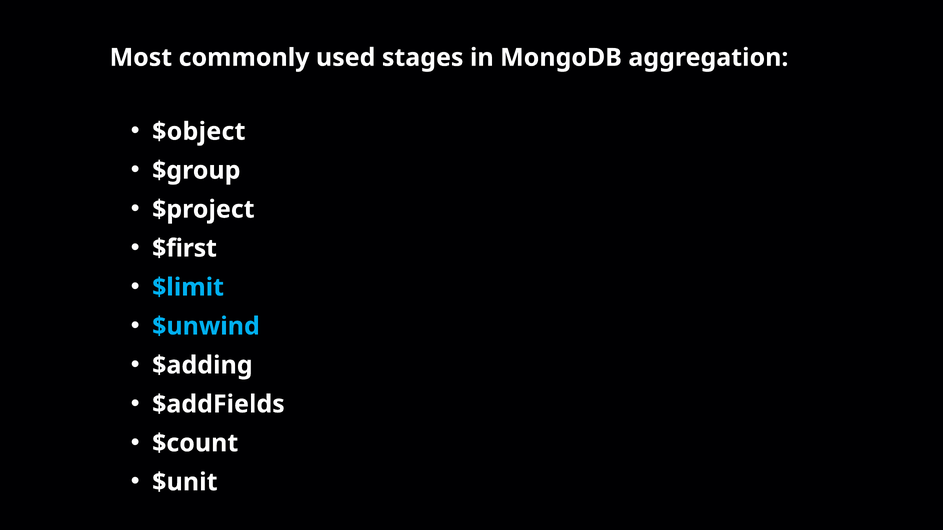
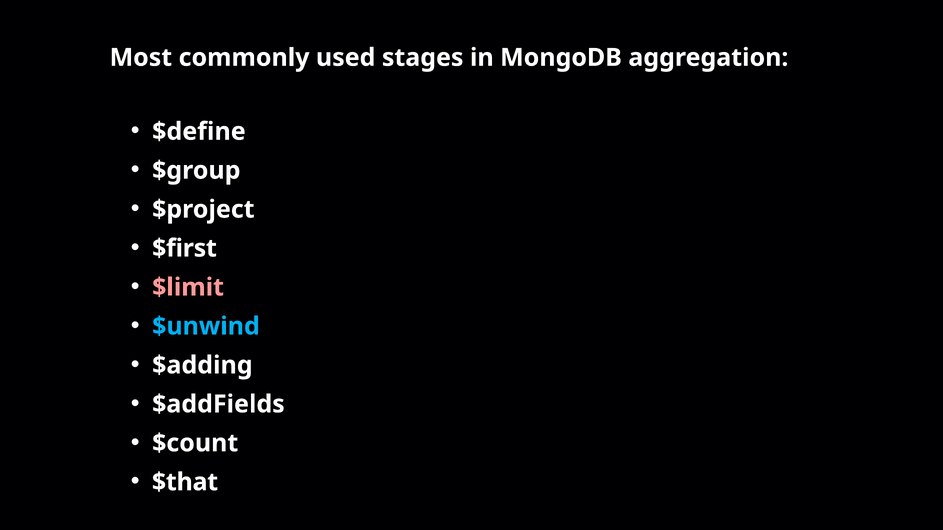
$object: $object -> $define (199, 132)
$limit colour: light blue -> pink (188, 288)
$unit: $unit -> $that (185, 482)
